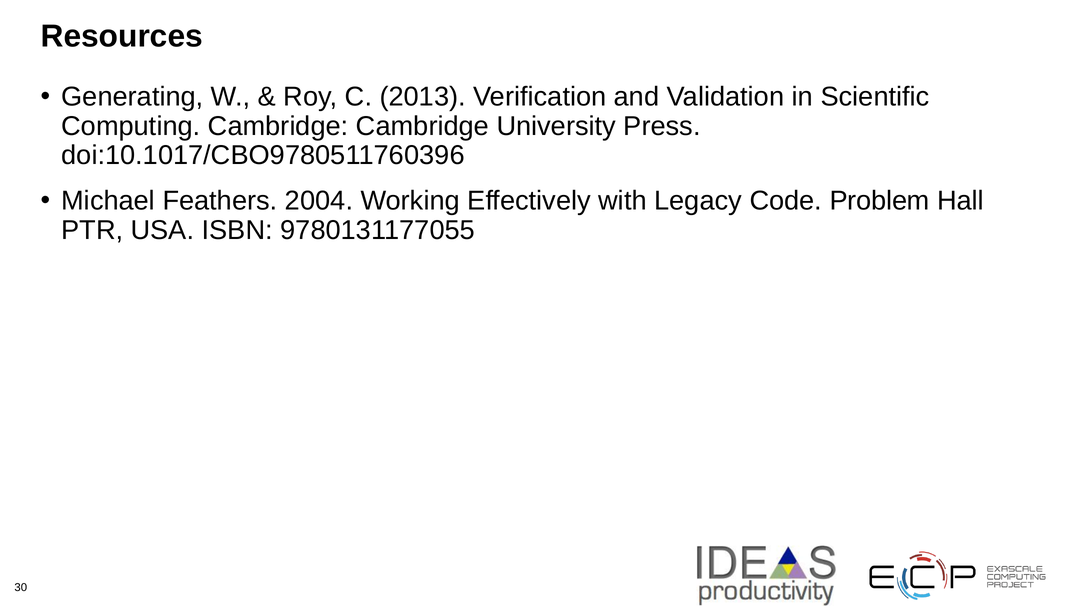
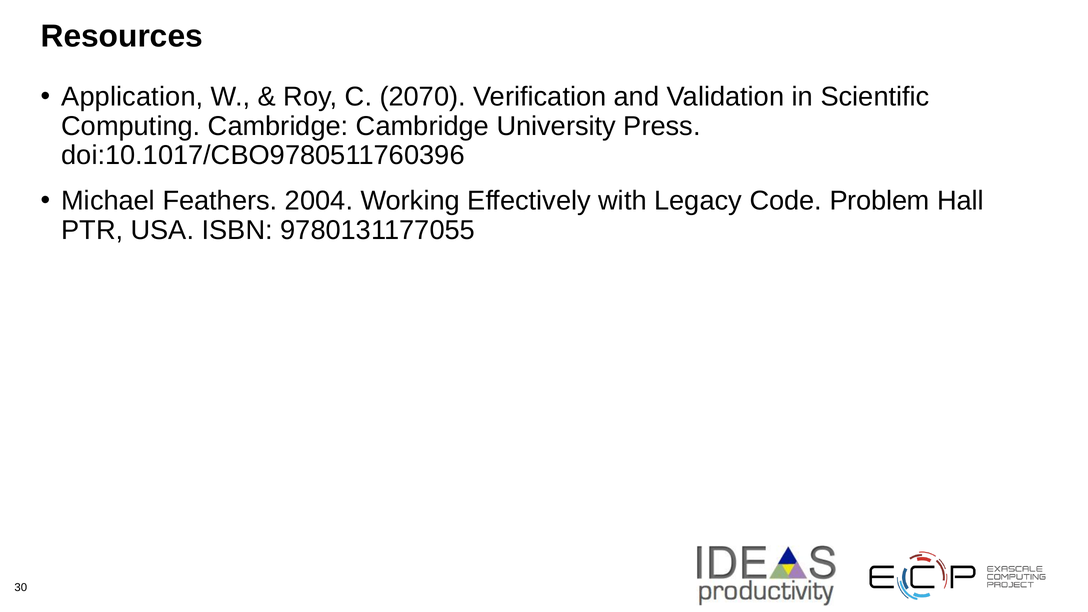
Generating: Generating -> Application (132, 97)
2013: 2013 -> 2070 (423, 97)
